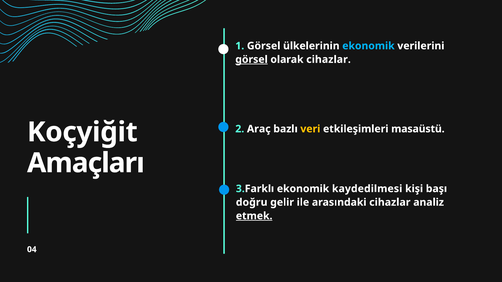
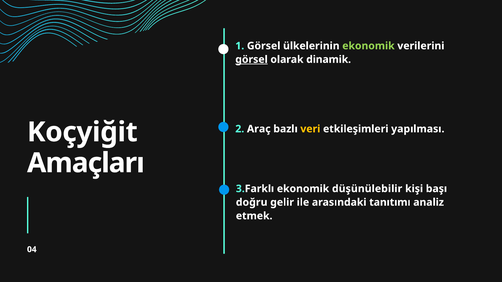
ekonomik colour: light blue -> light green (368, 46)
olarak cihazlar: cihazlar -> dinamik (329, 60)
masaüstü: masaüstü -> yapılması (418, 129)
kaydedilmesi: kaydedilmesi -> düşünülebilir (367, 189)
arasındaki cihazlar: cihazlar -> tanıtımı (390, 203)
etmek underline: present -> none (254, 216)
